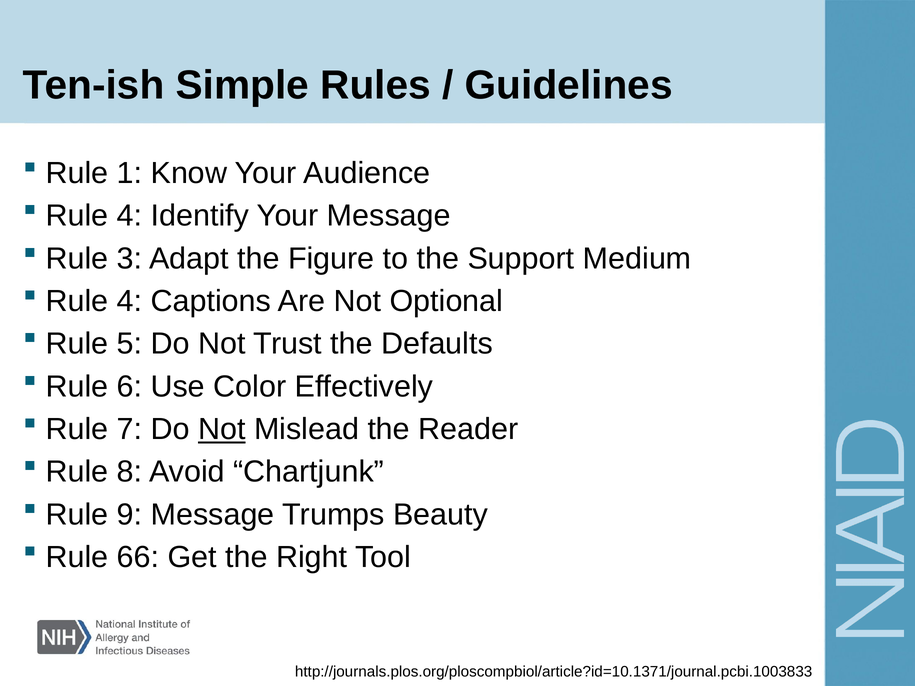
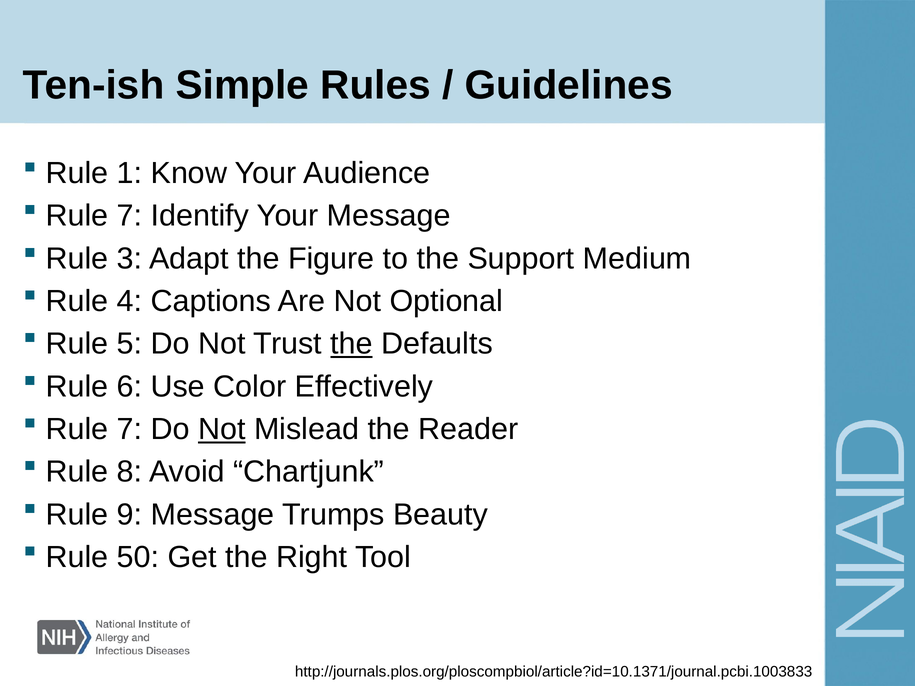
4: 4 -> 7 (130, 216)
the underline: none -> present (351, 344)
66: 66 -> 50 (138, 557)
